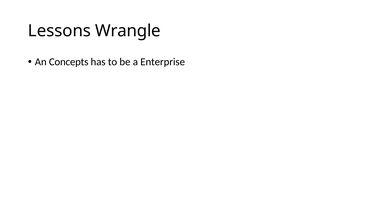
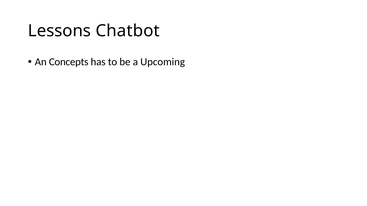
Wrangle: Wrangle -> Chatbot (128, 31)
Enterprise: Enterprise -> Upcoming (163, 62)
